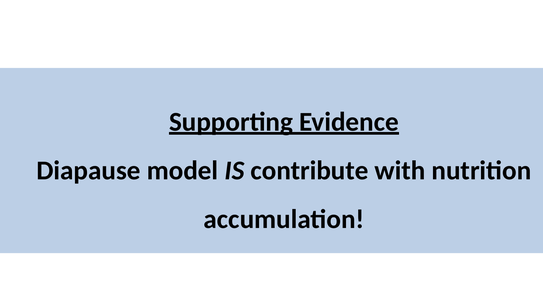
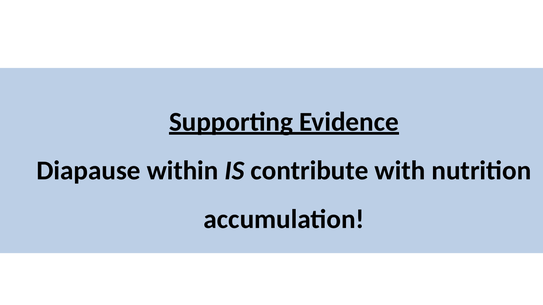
model: model -> within (182, 171)
